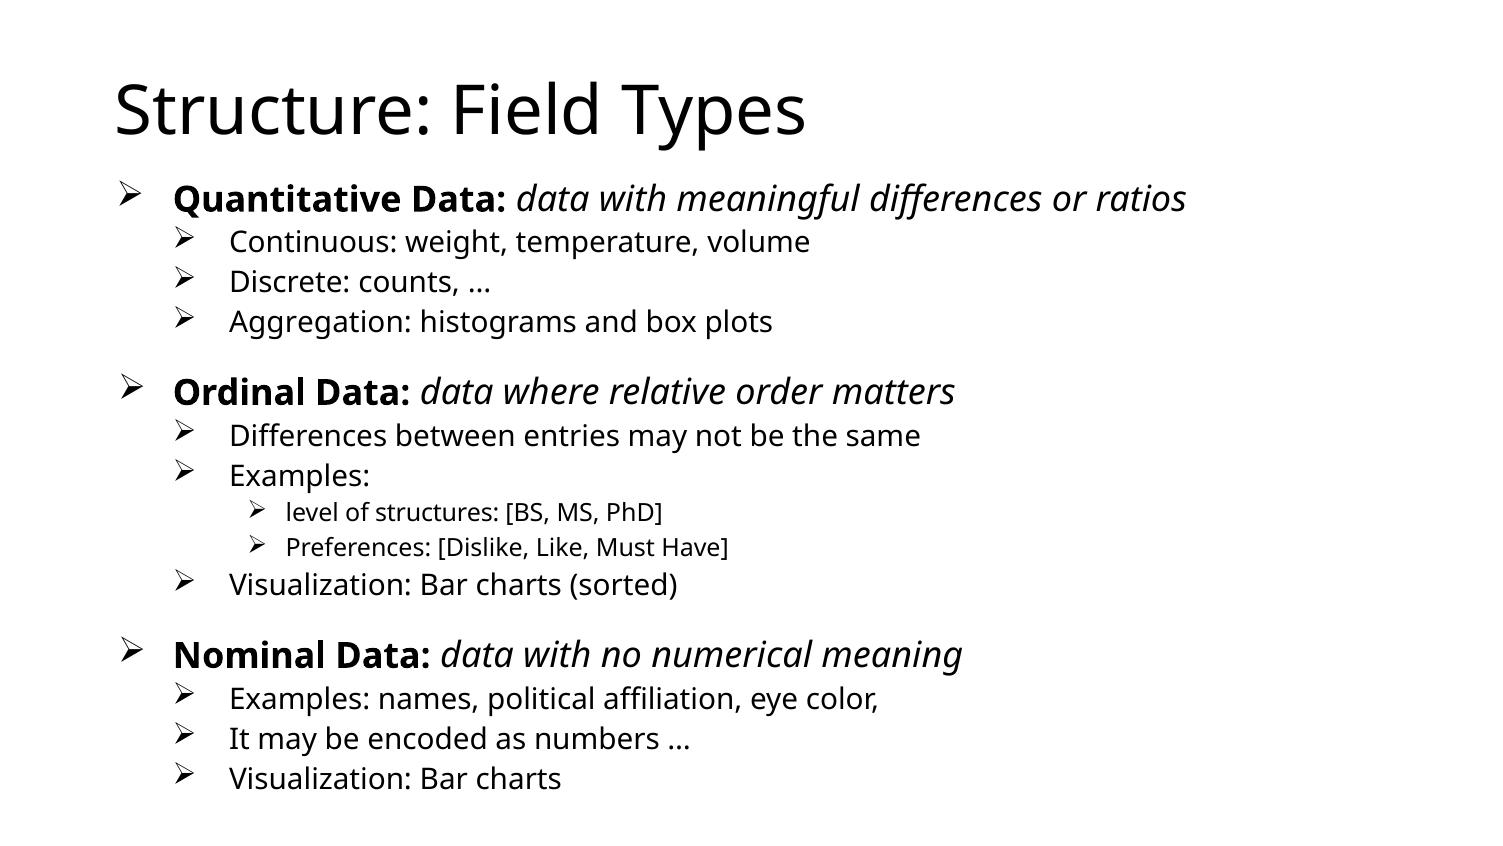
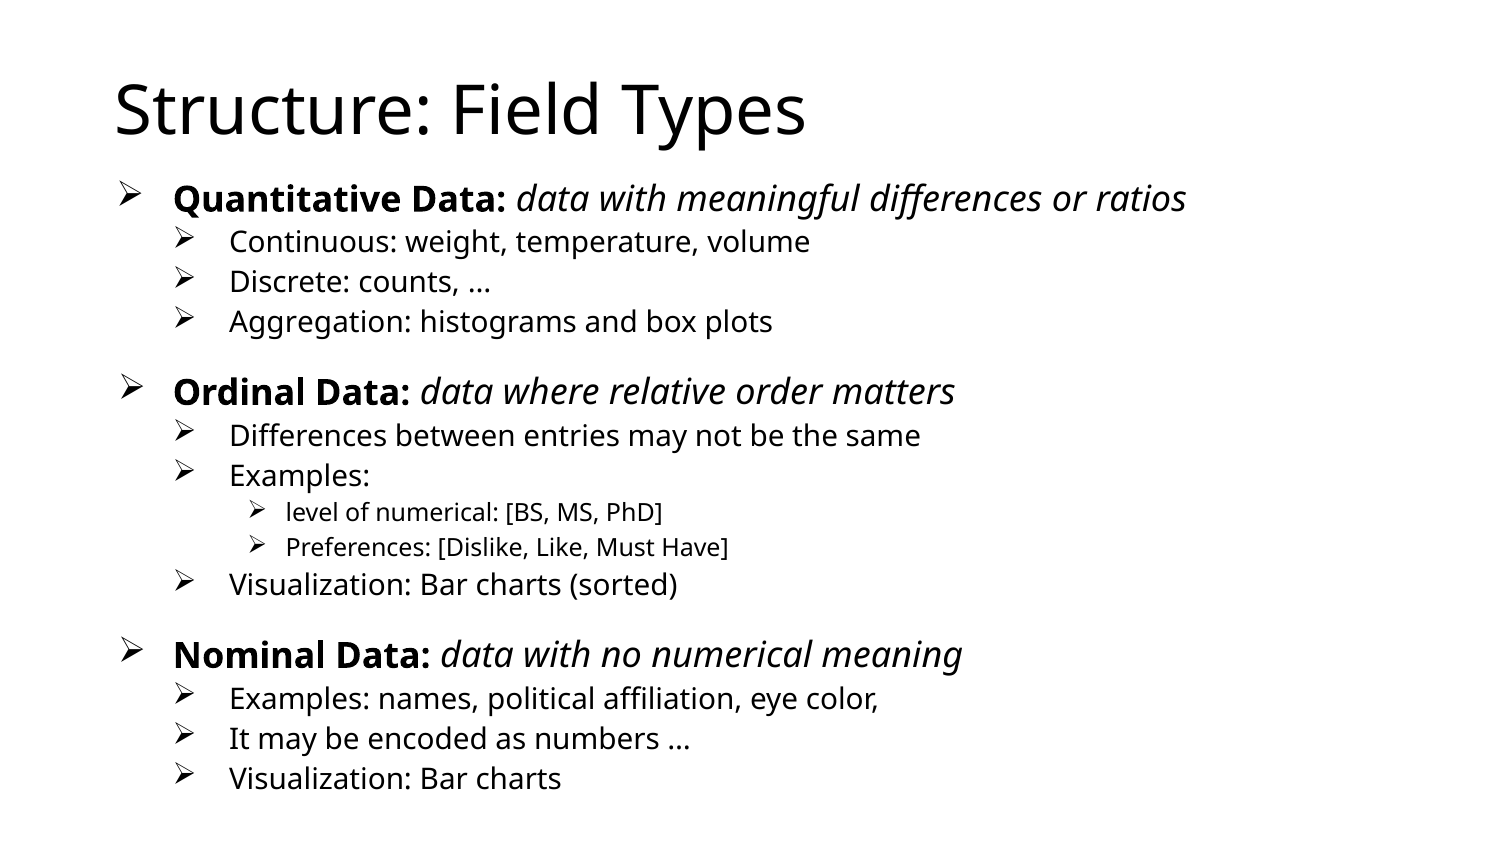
of structures: structures -> numerical (437, 513)
